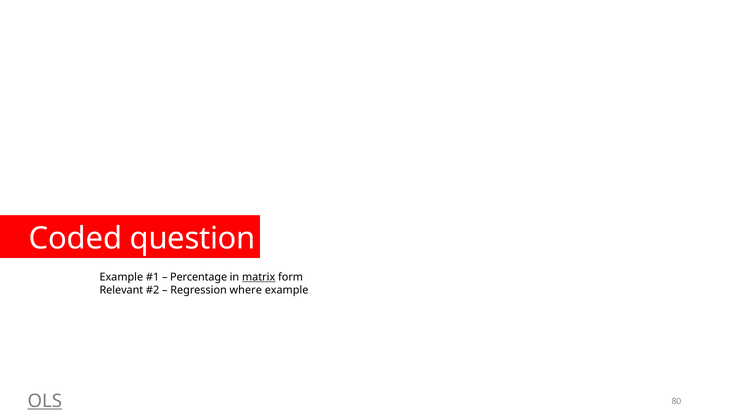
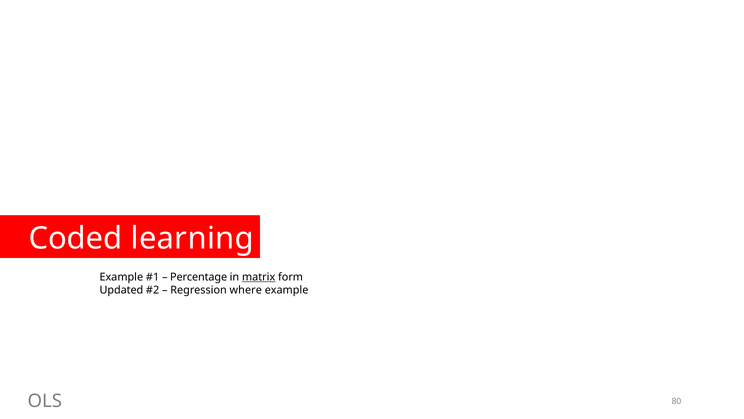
question: question -> learning (192, 238)
Relevant: Relevant -> Updated (121, 290)
OLS underline: present -> none (45, 401)
